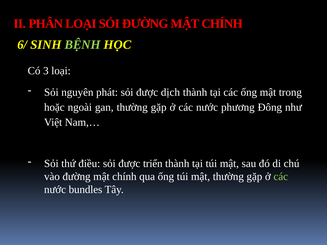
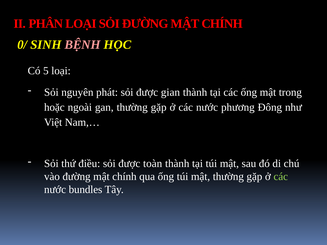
6/: 6/ -> 0/ (22, 45)
BỆNH colour: light green -> pink (83, 45)
3: 3 -> 5 (46, 71)
dịch: dịch -> gian (170, 92)
triển: triển -> toàn (153, 164)
